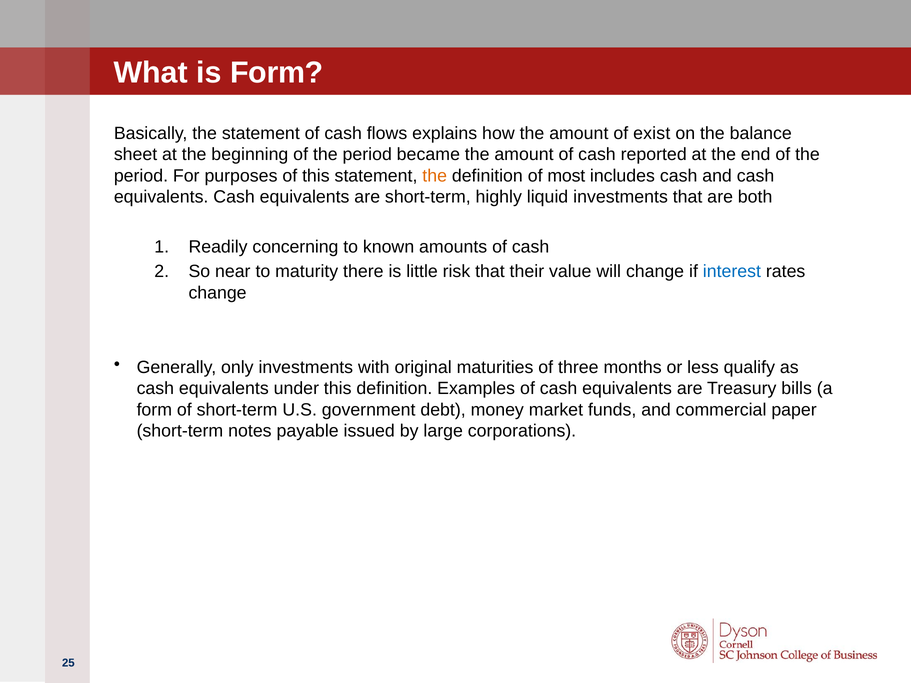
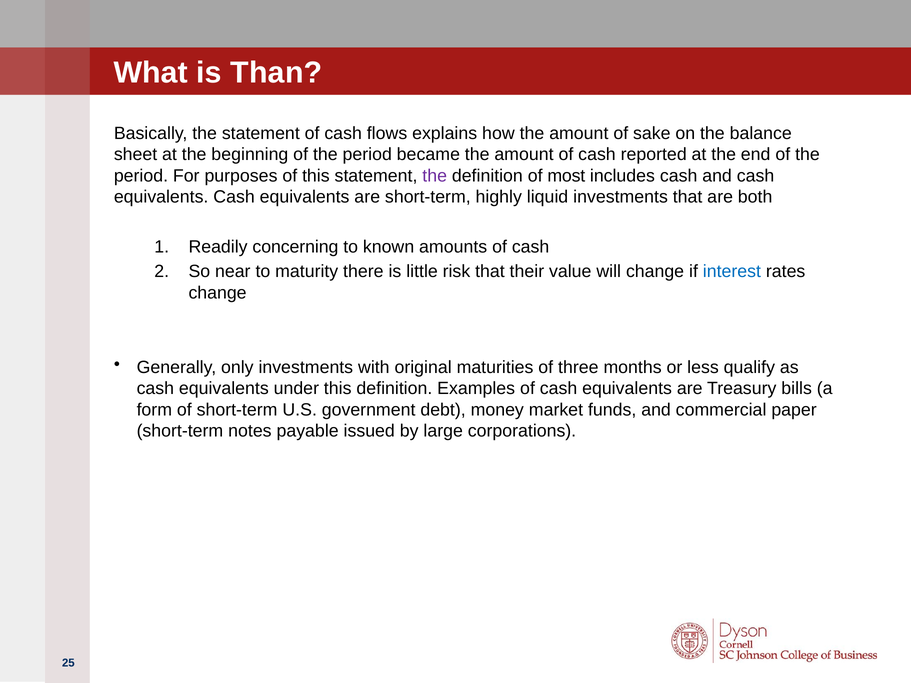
is Form: Form -> Than (276, 73)
exist: exist -> sake (652, 133)
the colour: orange -> purple (435, 176)
